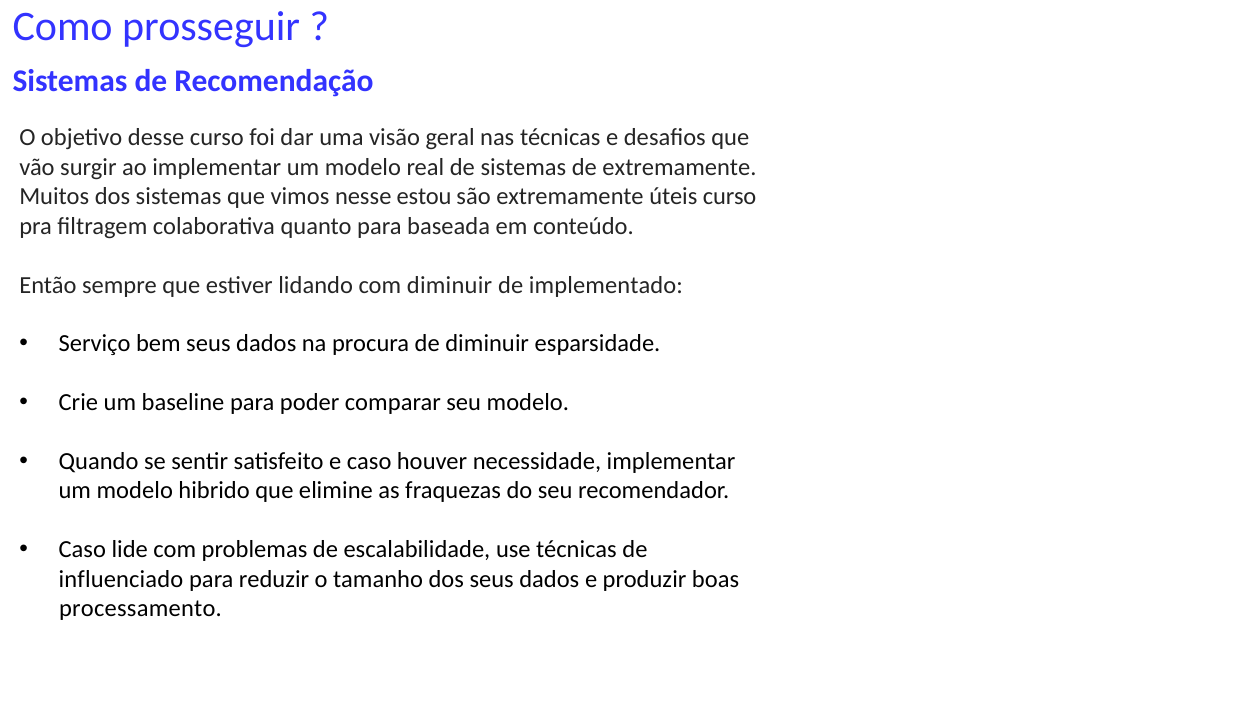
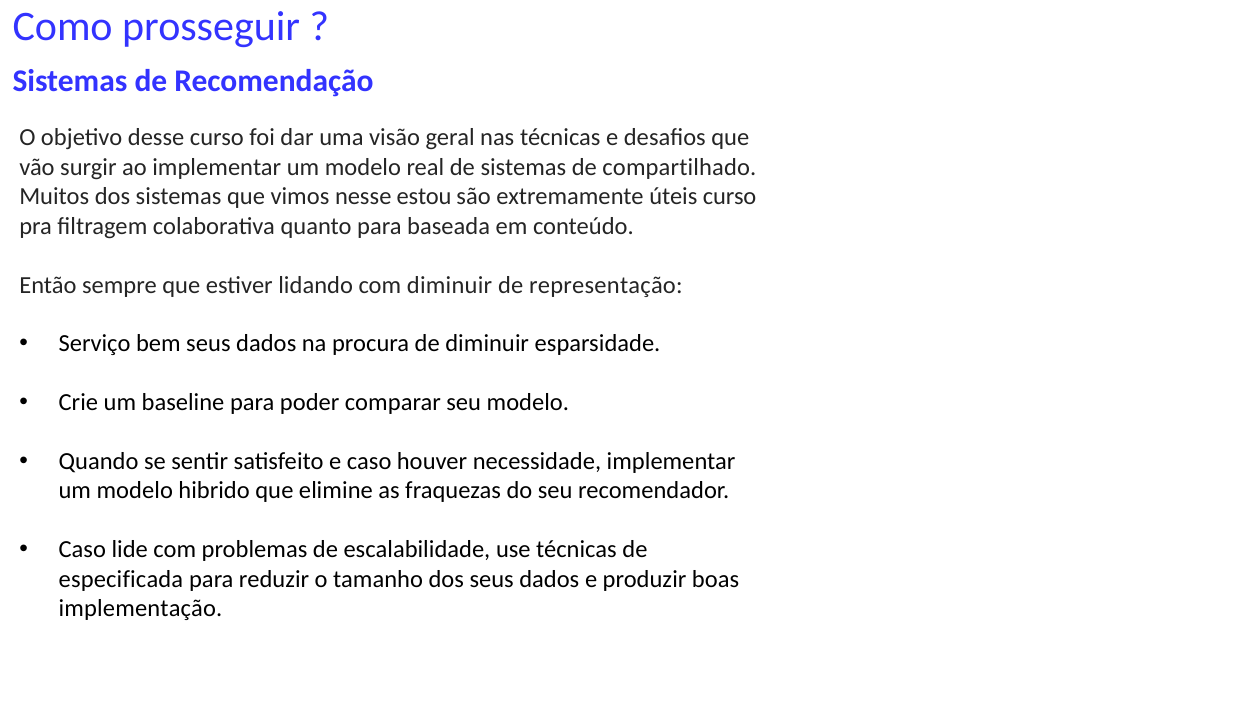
de extremamente: extremamente -> compartilhado (679, 167)
implementado: implementado -> representação (606, 285)
influenciado: influenciado -> especificada (121, 579)
processamento: processamento -> implementação (141, 608)
